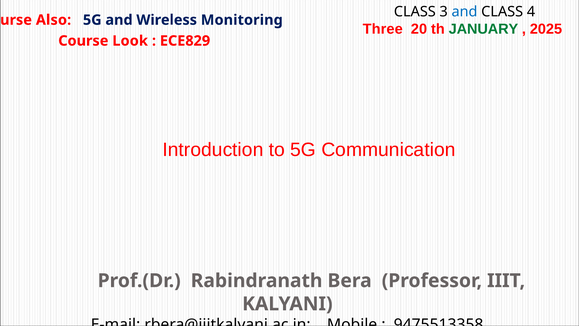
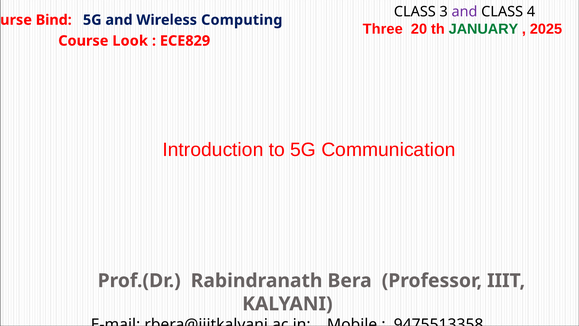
and colour: blue -> purple (465, 12)
Also: Also -> Bind (54, 20)
Monitoring: Monitoring -> Computing (242, 20)
